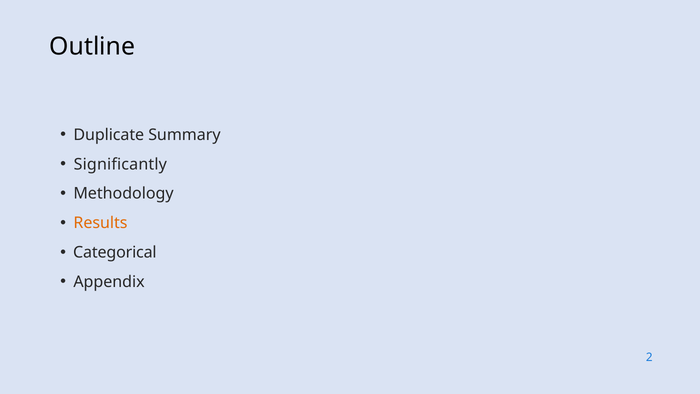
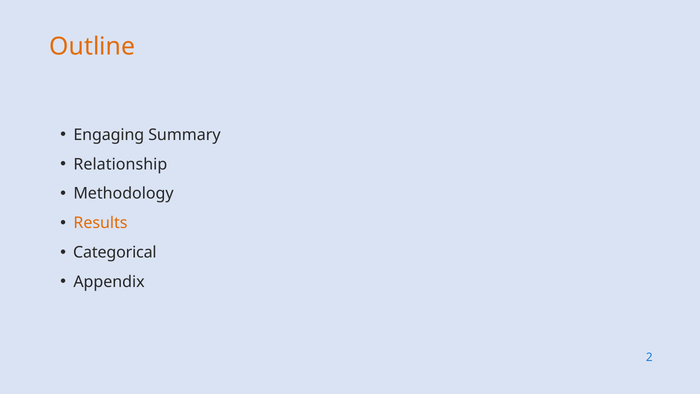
Outline colour: black -> orange (92, 47)
Duplicate: Duplicate -> Engaging (109, 135)
Significantly: Significantly -> Relationship (120, 164)
